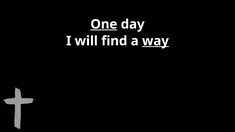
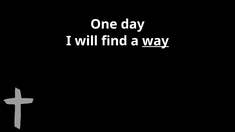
One underline: present -> none (104, 24)
